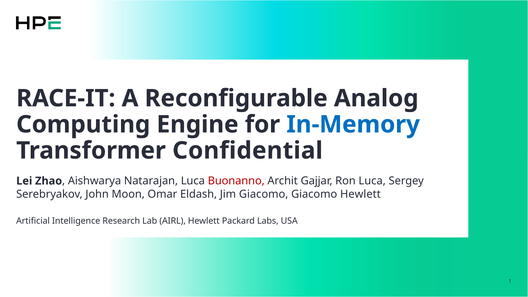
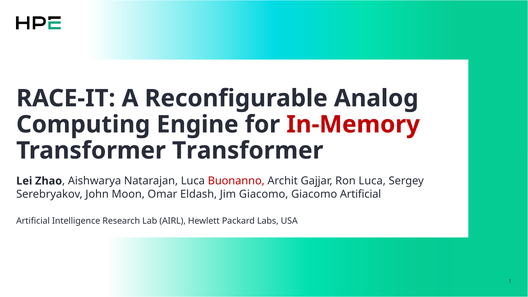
In-Memory colour: blue -> red (353, 124)
Transformer Confidential: Confidential -> Transformer (248, 151)
Giacomo Hewlett: Hewlett -> Artificial (361, 194)
